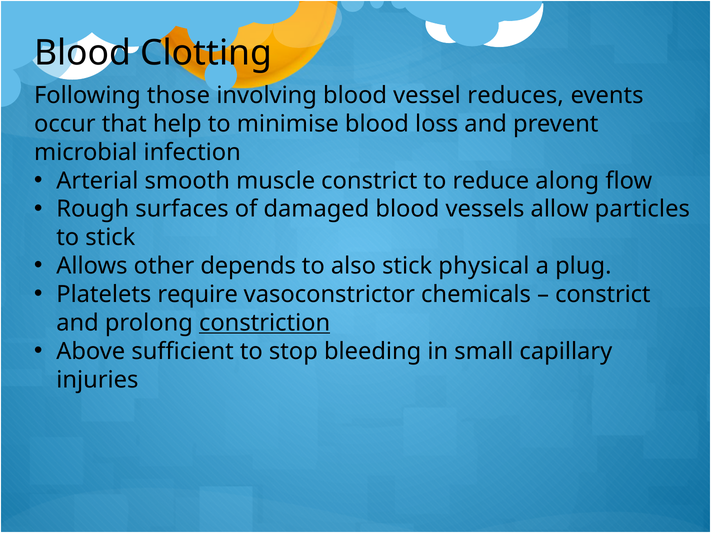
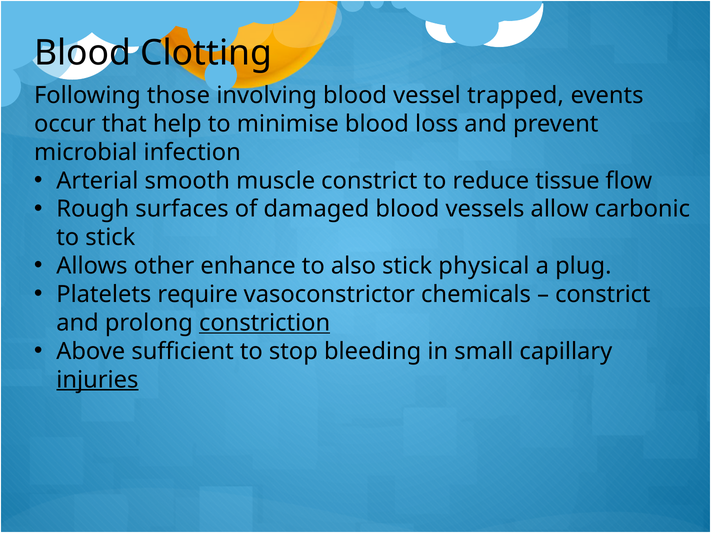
reduces: reduces -> trapped (516, 95)
along: along -> tissue (567, 181)
particles: particles -> carbonic (642, 209)
depends: depends -> enhance (248, 266)
injuries underline: none -> present (97, 380)
